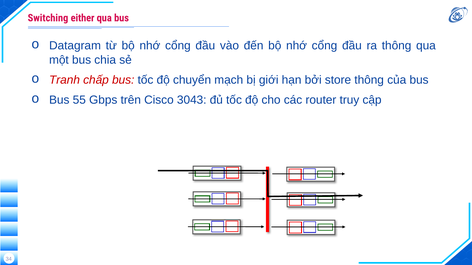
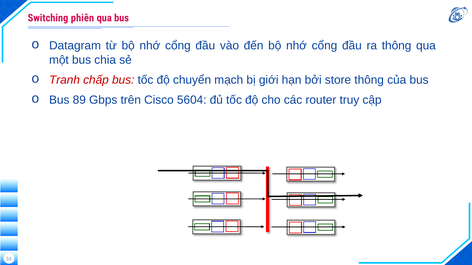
either: either -> phiên (82, 18)
55: 55 -> 89 (79, 100)
3043: 3043 -> 5604 (192, 100)
